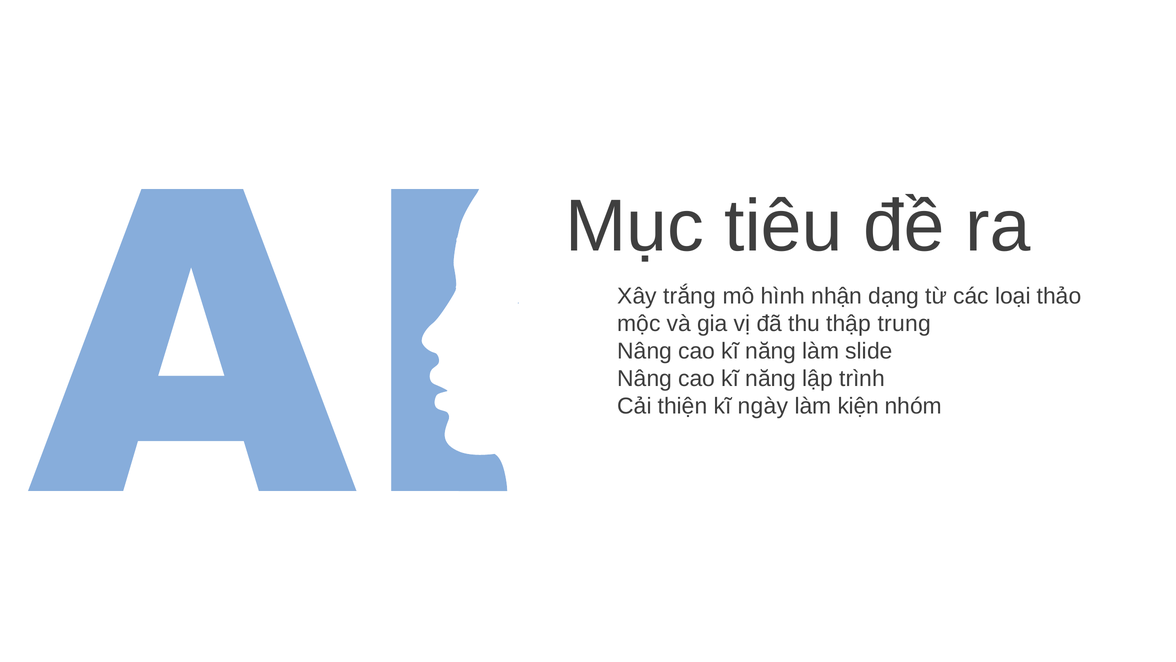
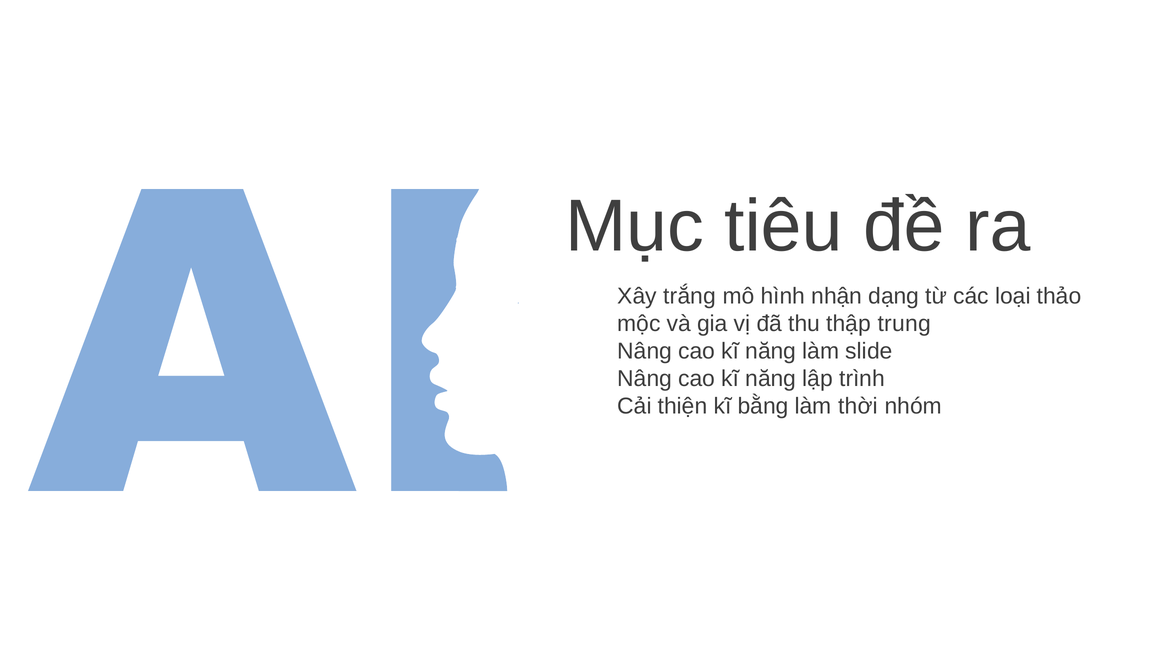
ngày: ngày -> bằng (763, 406)
kiện: kiện -> thời (858, 406)
